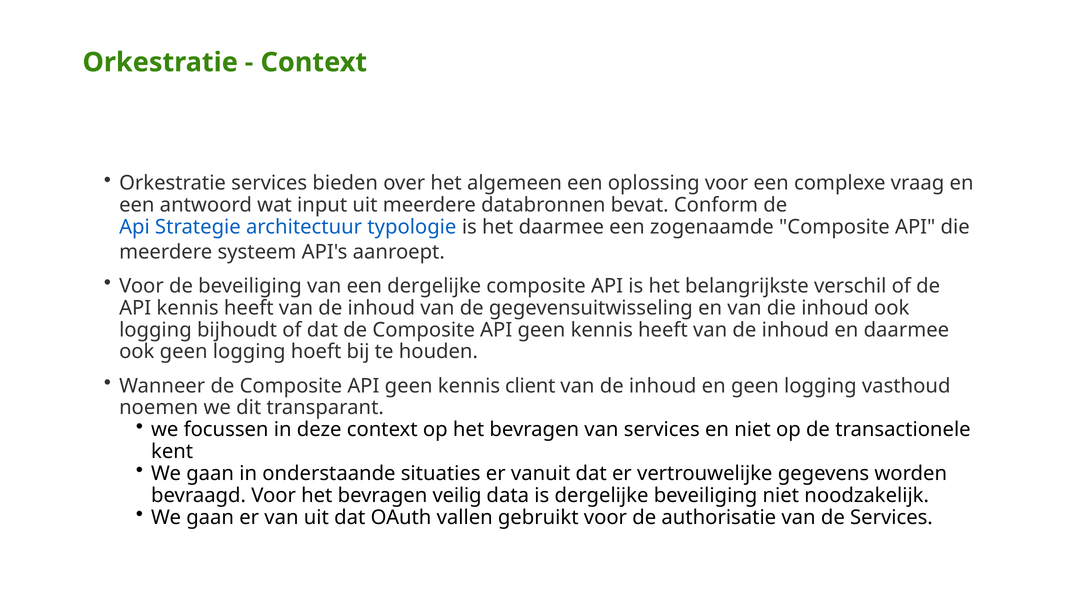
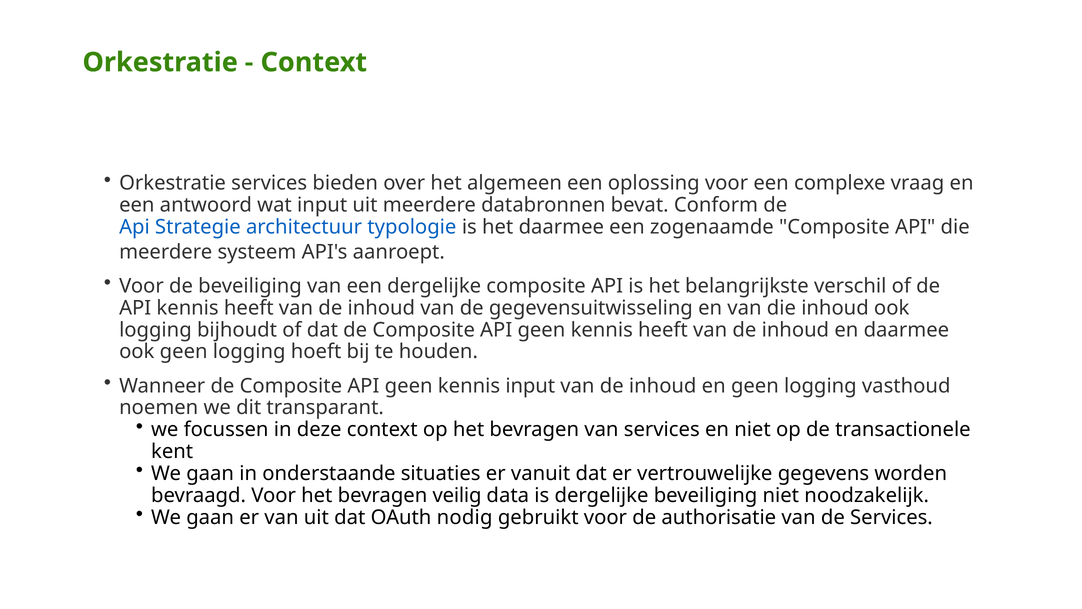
kennis client: client -> input (530, 386)
vallen: vallen -> nodig (465, 517)
